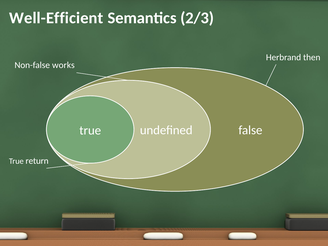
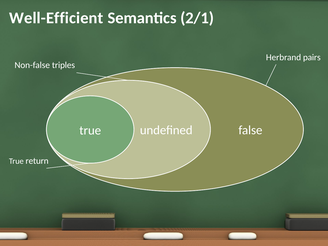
2/3: 2/3 -> 2/1 (197, 18)
then: then -> pairs (312, 57)
works: works -> triples (63, 65)
